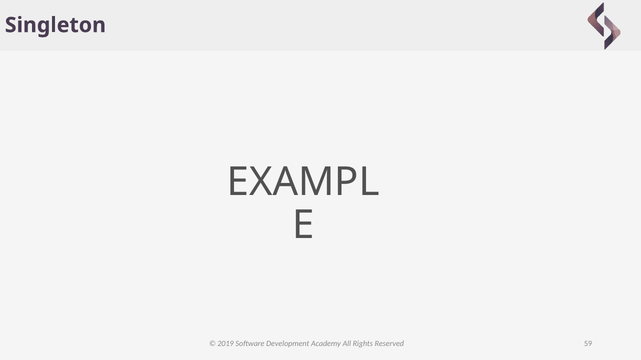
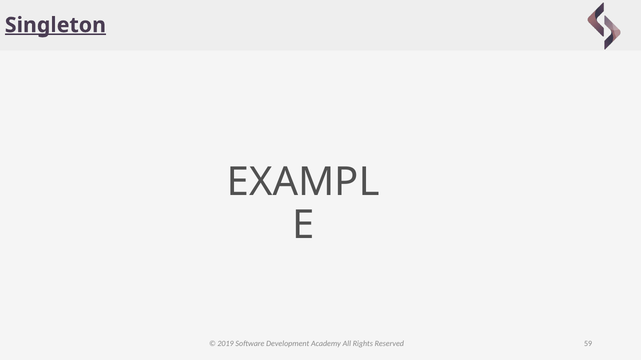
Singleton underline: none -> present (55, 25)
